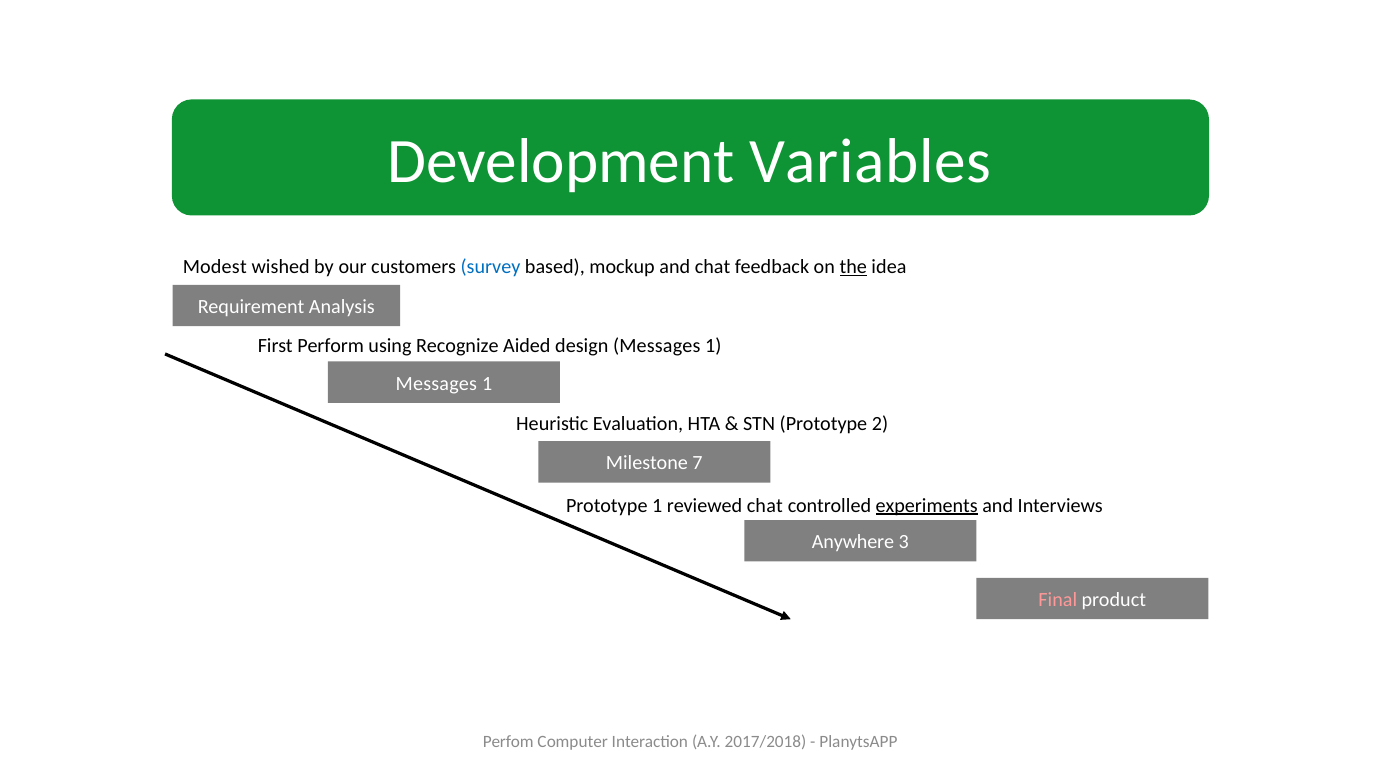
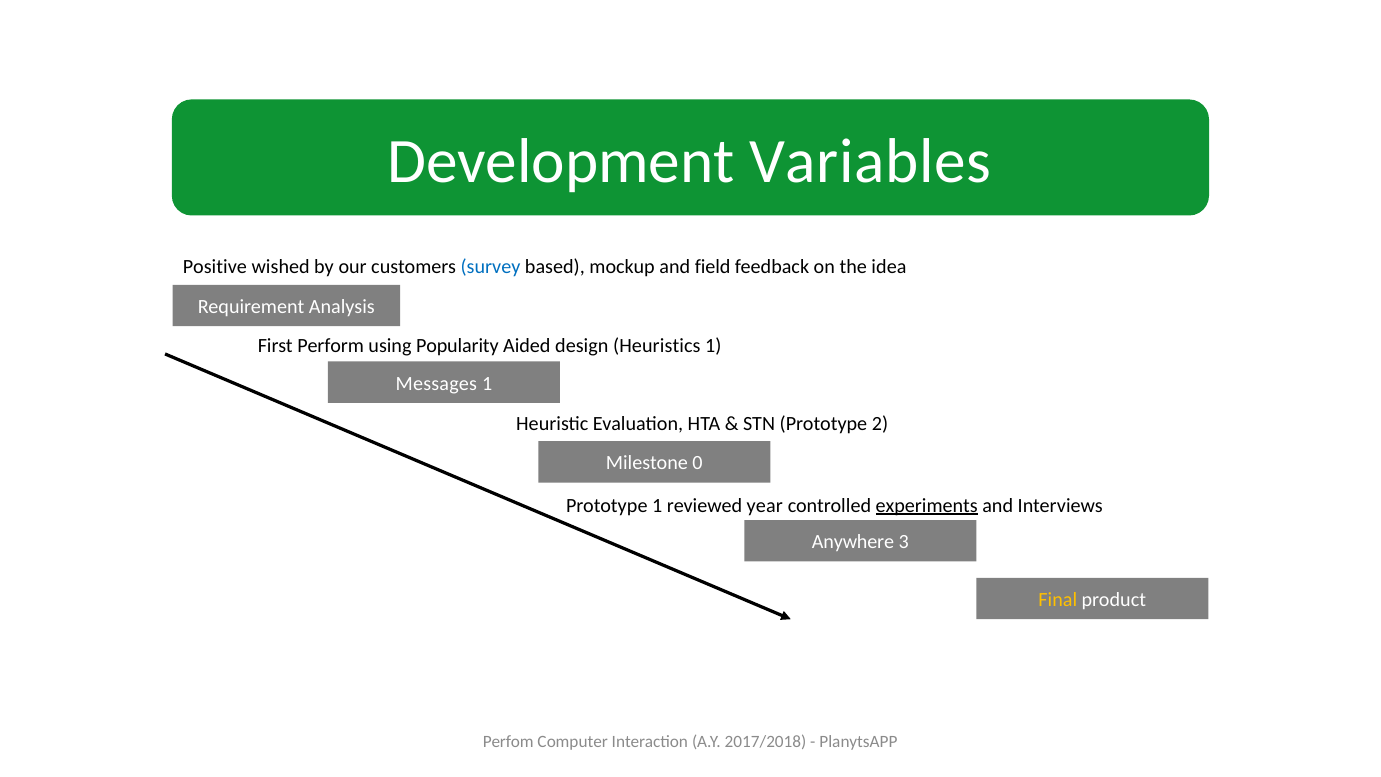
Modest: Modest -> Positive (215, 267)
and chat: chat -> field (713, 267)
the underline: present -> none (853, 267)
Recognize: Recognize -> Popularity (457, 346)
design Messages: Messages -> Heuristics (657, 346)
7: 7 -> 0 (698, 463)
reviewed chat: chat -> year (765, 505)
Final colour: pink -> yellow (1058, 600)
